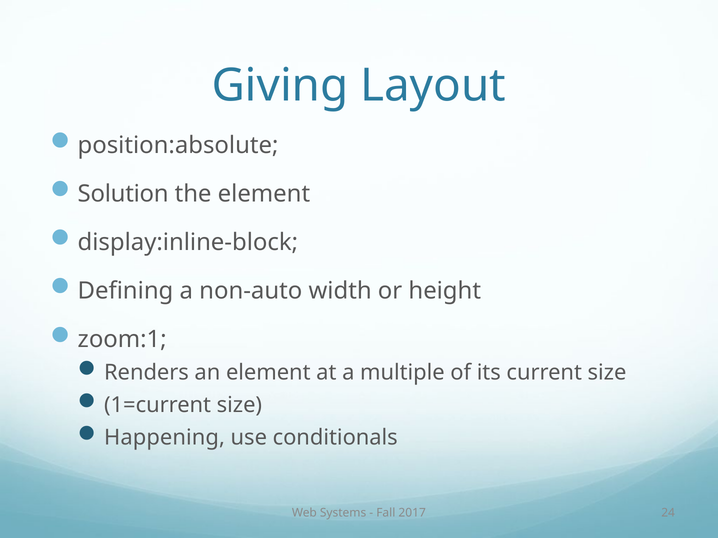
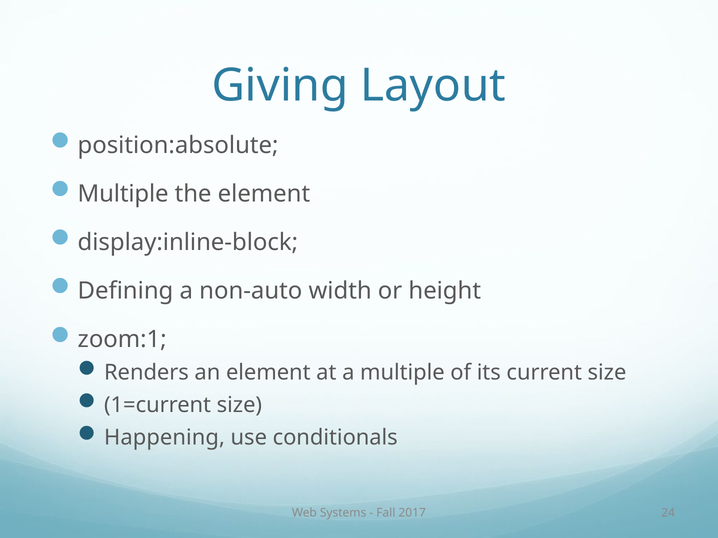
Solution: Solution -> Multiple (123, 194)
